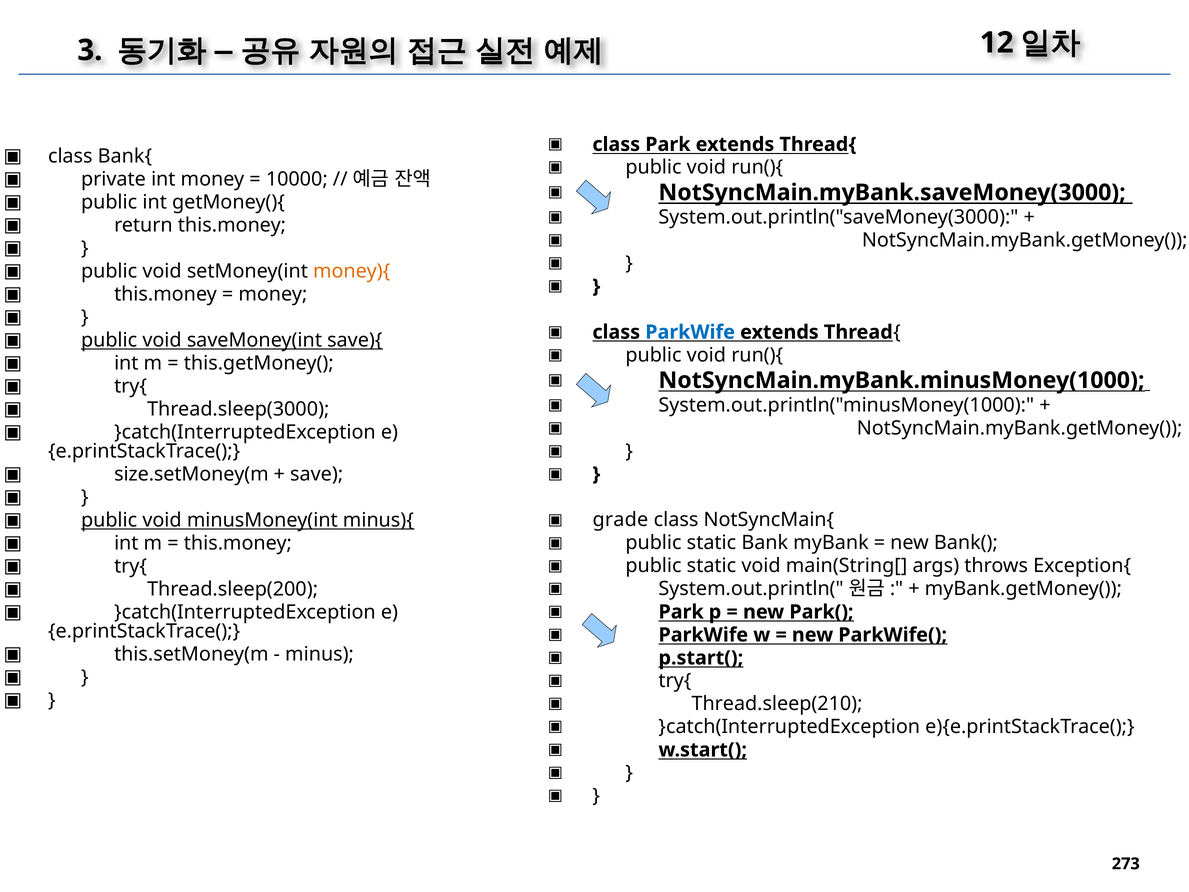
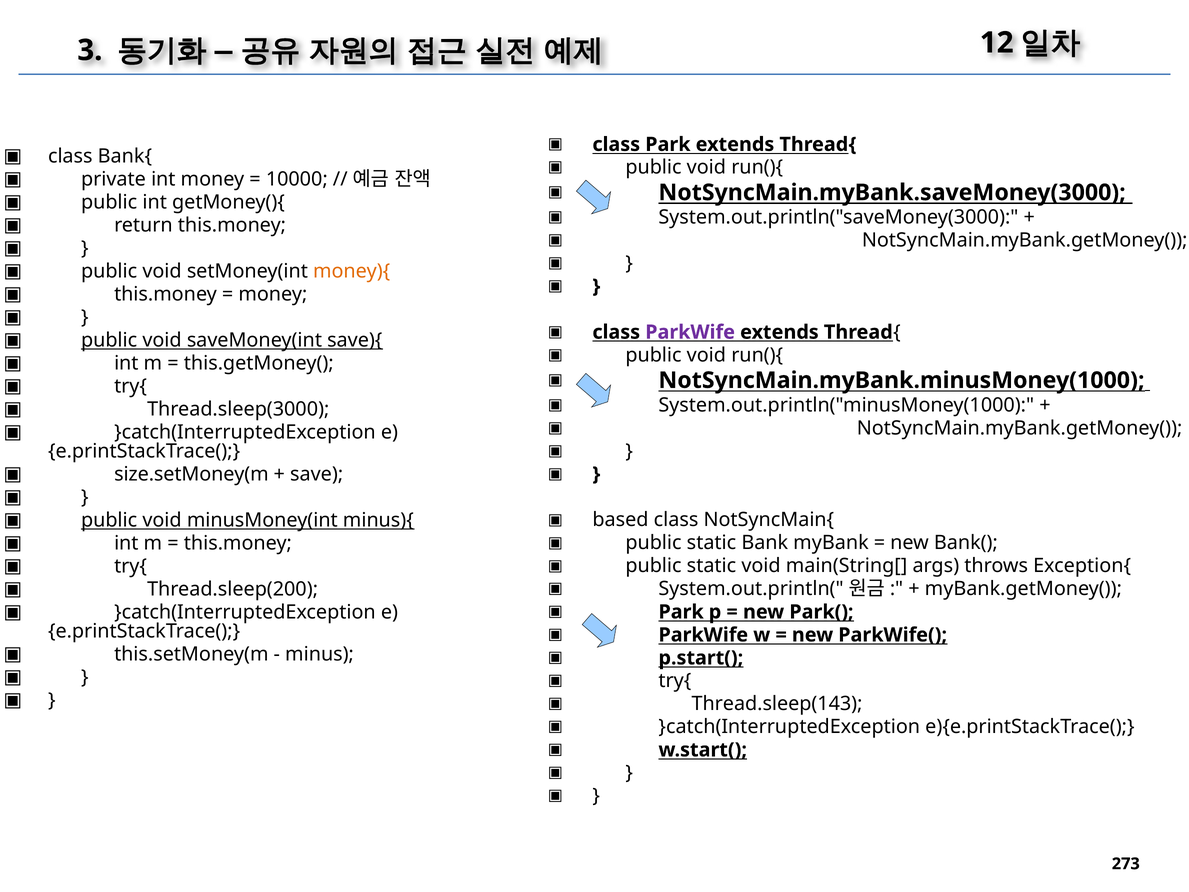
ParkWife colour: blue -> purple (690, 332)
grade: grade -> based (620, 520)
Thread.sleep(210: Thread.sleep(210 -> Thread.sleep(143 (777, 704)
